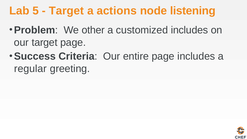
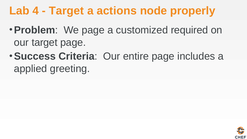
5: 5 -> 4 (36, 11)
listening: listening -> properly (193, 11)
We other: other -> page (93, 30)
customized includes: includes -> required (189, 30)
regular: regular -> applied (31, 69)
